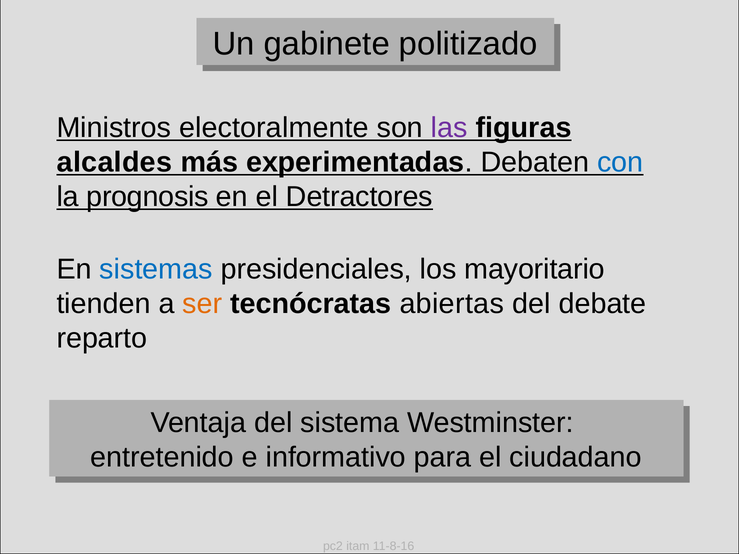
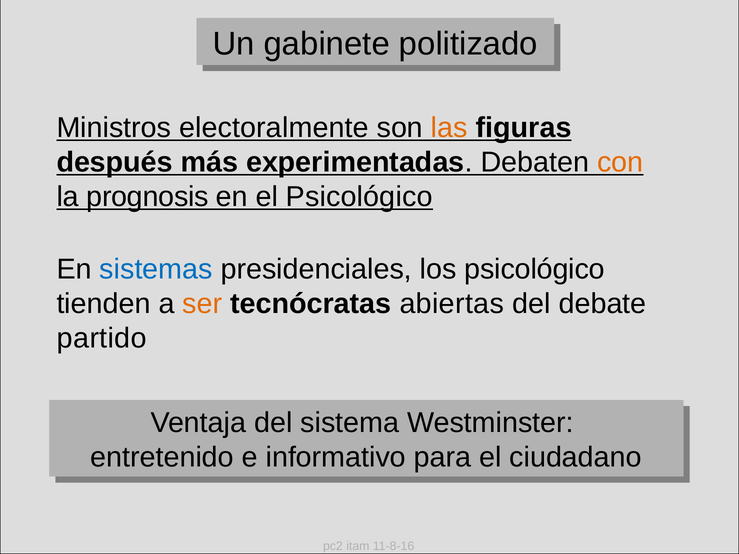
las colour: purple -> orange (449, 128)
alcaldes: alcaldes -> después (115, 162)
con colour: blue -> orange (620, 162)
el Detractores: Detractores -> Psicológico (359, 197)
los mayoritario: mayoritario -> psicológico (535, 269)
reparto: reparto -> partido (102, 338)
